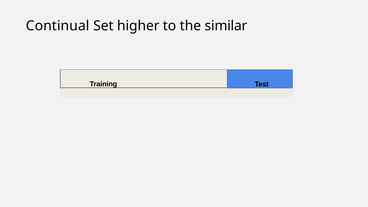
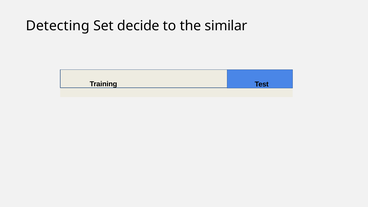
Continual: Continual -> Detecting (58, 26)
higher: higher -> decide (138, 26)
